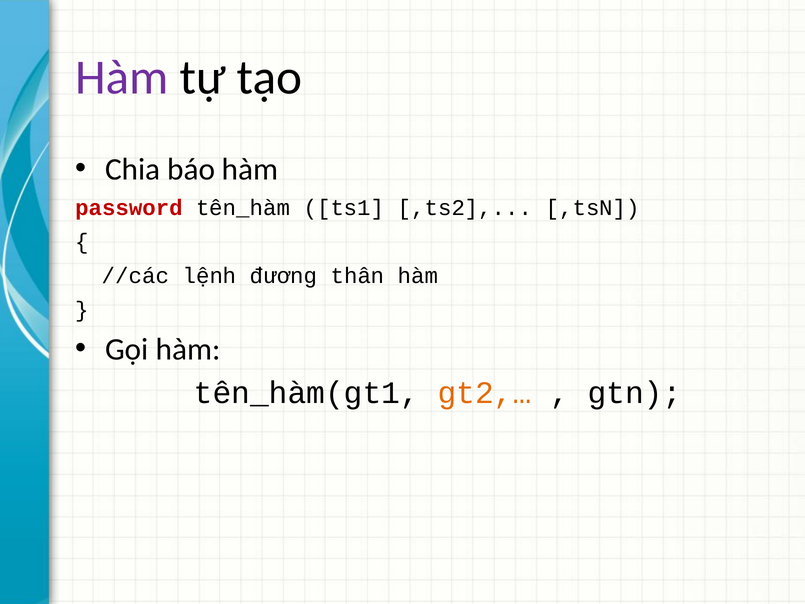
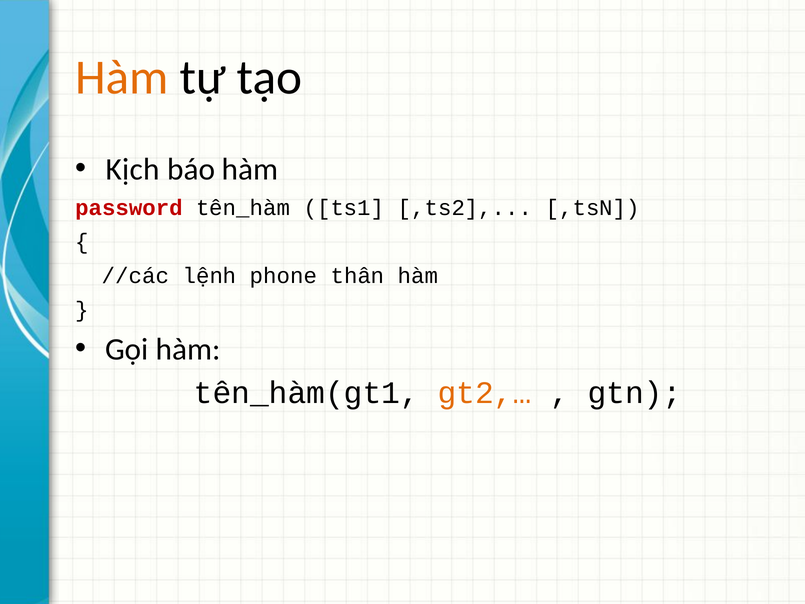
Hàm colour: purple -> orange (122, 77)
Chia: Chia -> Kịch (133, 169)
đương: đương -> phone (284, 276)
